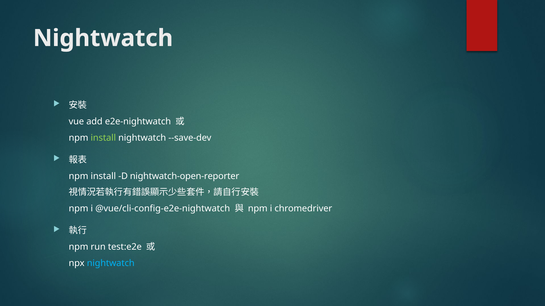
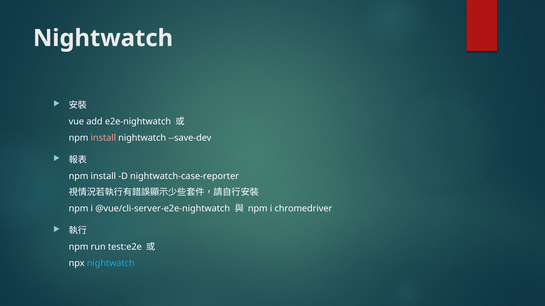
install colour: light green -> pink (103, 138)
nightwatch-open-reporter: nightwatch-open-reporter -> nightwatch-case-reporter (185, 176)
@vue/cli-config-e2e-nightwatch: @vue/cli-config-e2e-nightwatch -> @vue/cli-server-e2e-nightwatch (163, 209)
